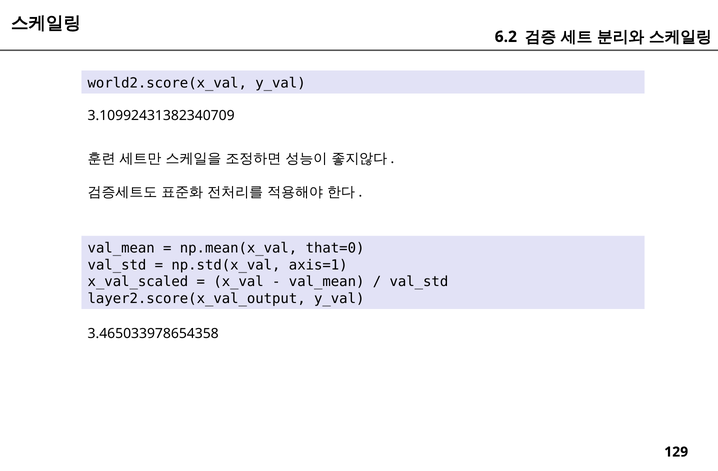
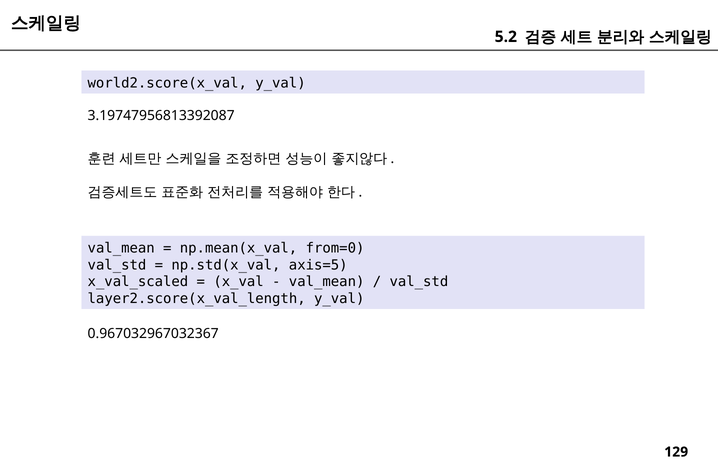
6.2: 6.2 -> 5.2 (506, 37)
3.10992431382340709: 3.10992431382340709 -> 3.19747956813392087 (161, 116)
that=0: that=0 -> from=0 (335, 249)
axis=1: axis=1 -> axis=5 (318, 265)
layer2.score(x_val_output: layer2.score(x_val_output -> layer2.score(x_val_length (197, 299)
3.465033978654358: 3.465033978654358 -> 0.967032967032367 (153, 334)
